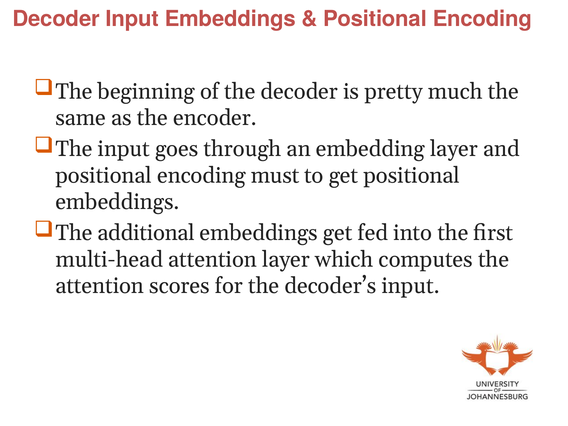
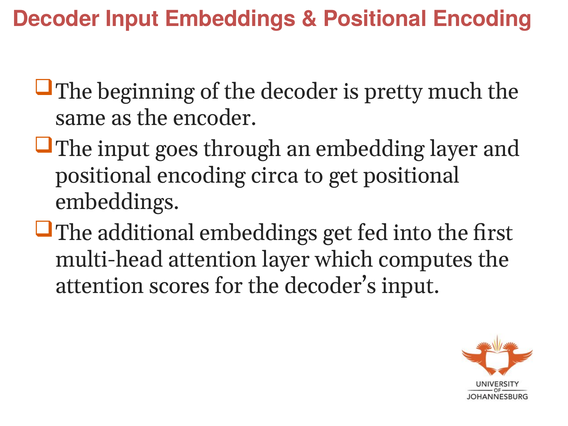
must: must -> circa (275, 175)
